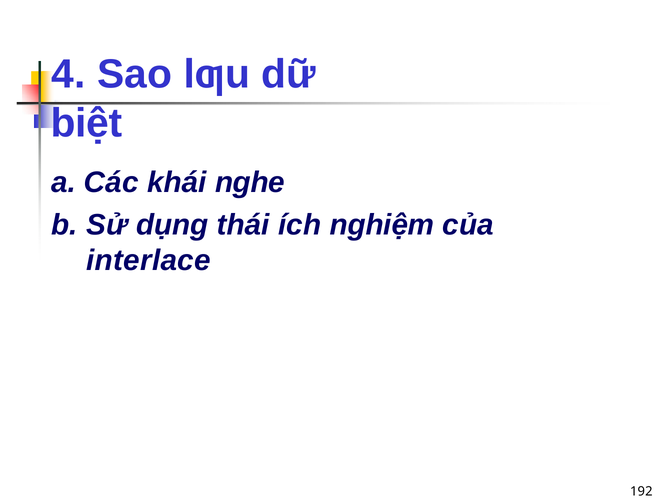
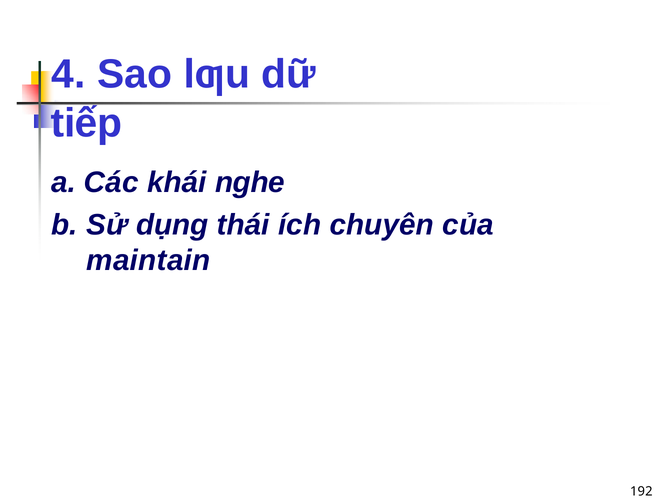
biệt: biệt -> tiếp (87, 123)
nghiệm: nghiệm -> chuyên (382, 225)
interlace: interlace -> maintain (148, 261)
